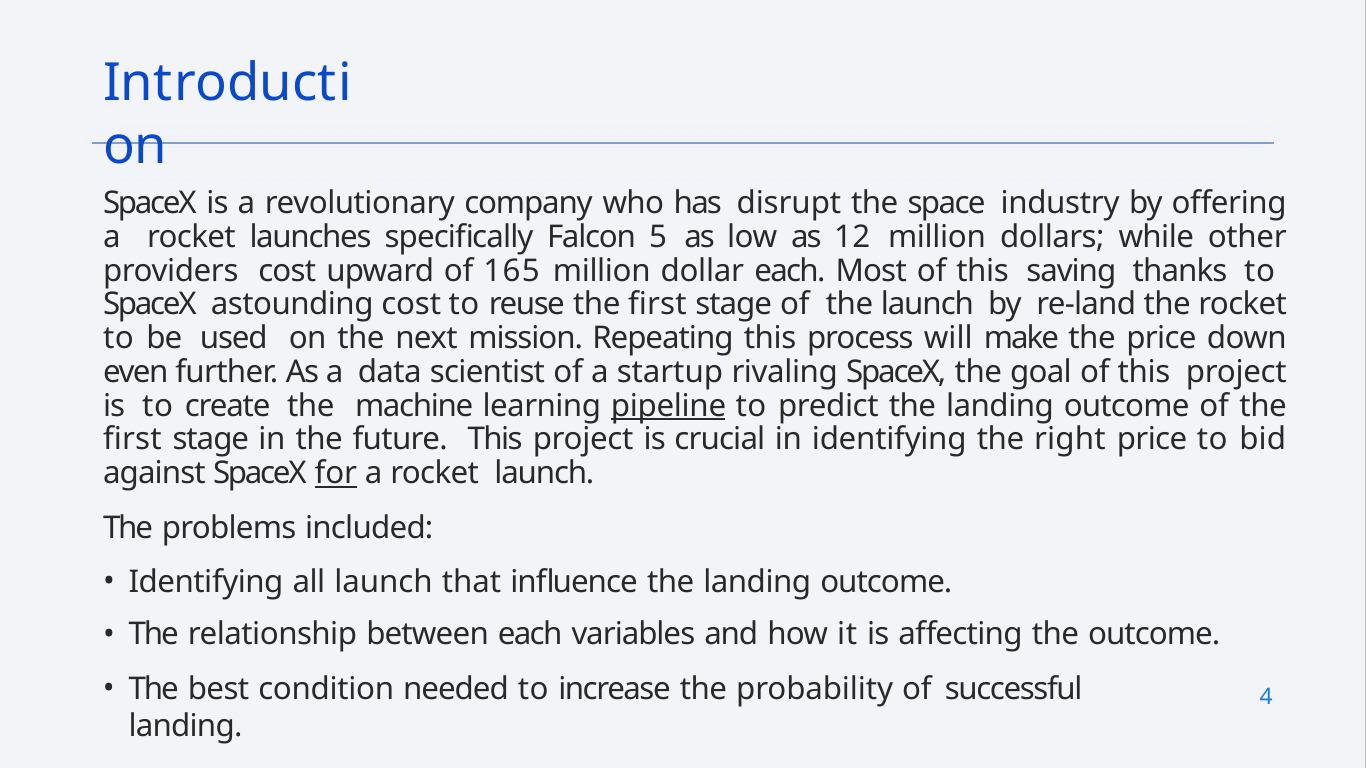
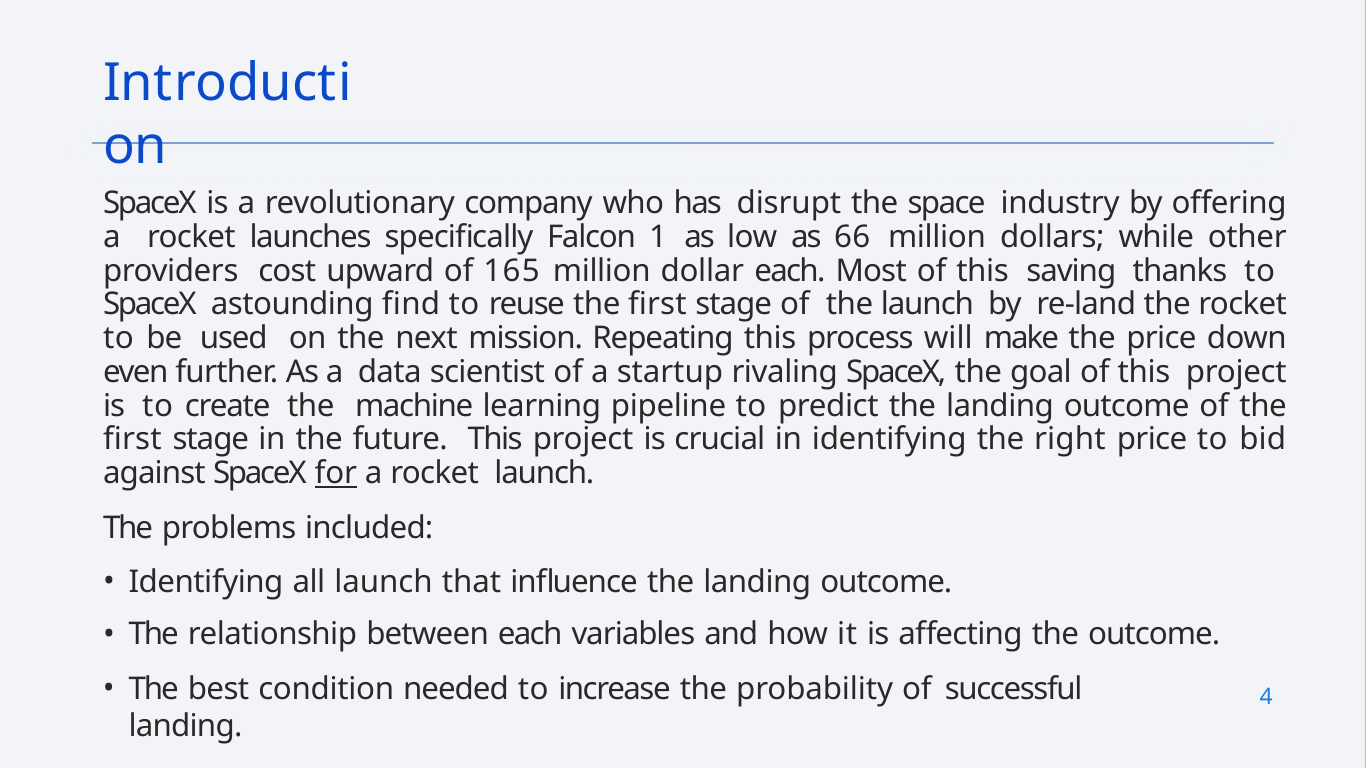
5: 5 -> 1 (658, 237)
12: 12 -> 66 (852, 237)
astounding cost: cost -> find (411, 305)
pipeline underline: present -> none (669, 406)
